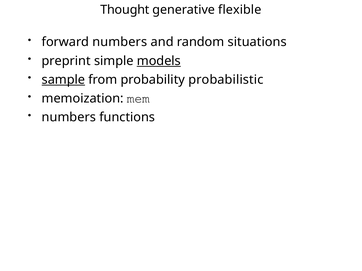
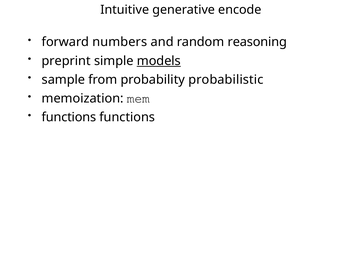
Thought: Thought -> Intuitive (125, 10)
flexible: flexible -> encode (240, 10)
situations: situations -> reasoning (257, 42)
sample underline: present -> none (63, 80)
numbers: numbers -> functions (69, 117)
